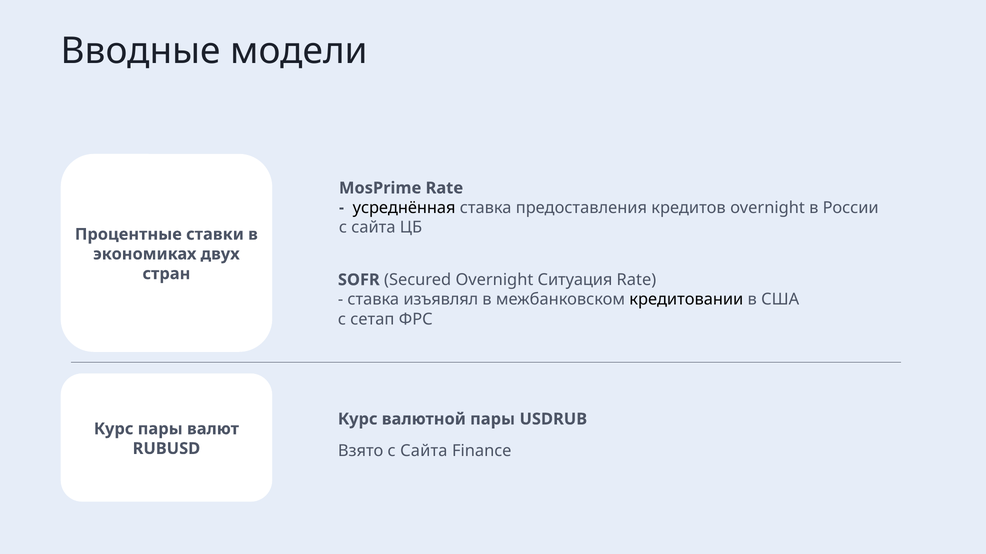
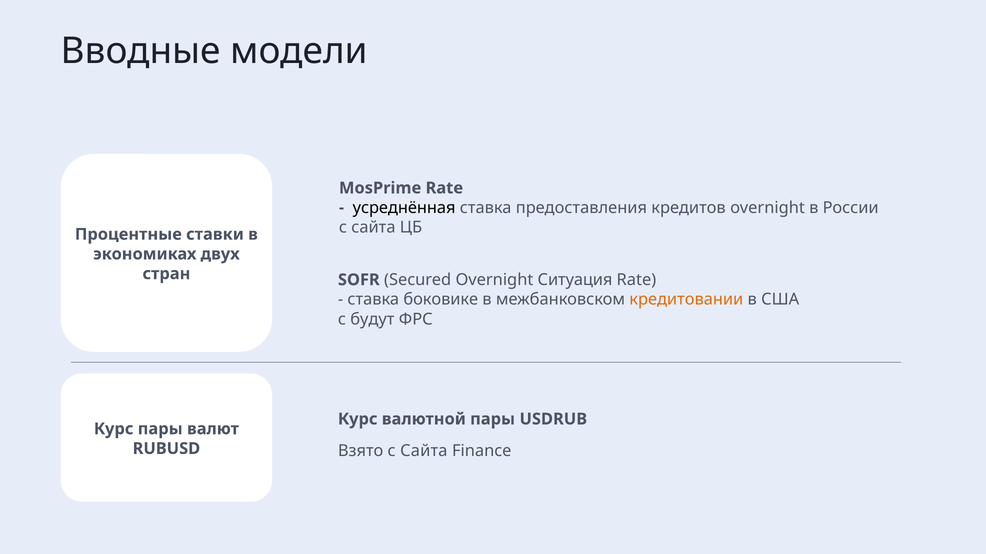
изъявлял: изъявлял -> боковике (441, 300)
кредитовании colour: black -> orange (686, 300)
сетап: сетап -> будут (372, 320)
